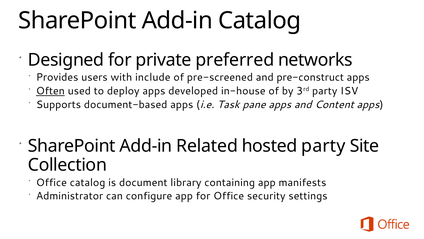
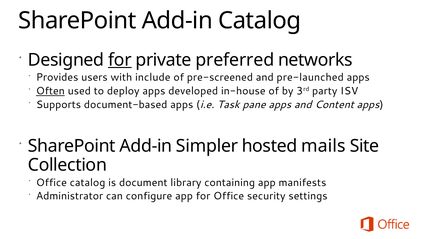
for underline: none -> present (120, 60)
pre-construct: pre-construct -> pre-launched (310, 77)
Related: Related -> Simpler (207, 146)
hosted party: party -> mails (323, 146)
